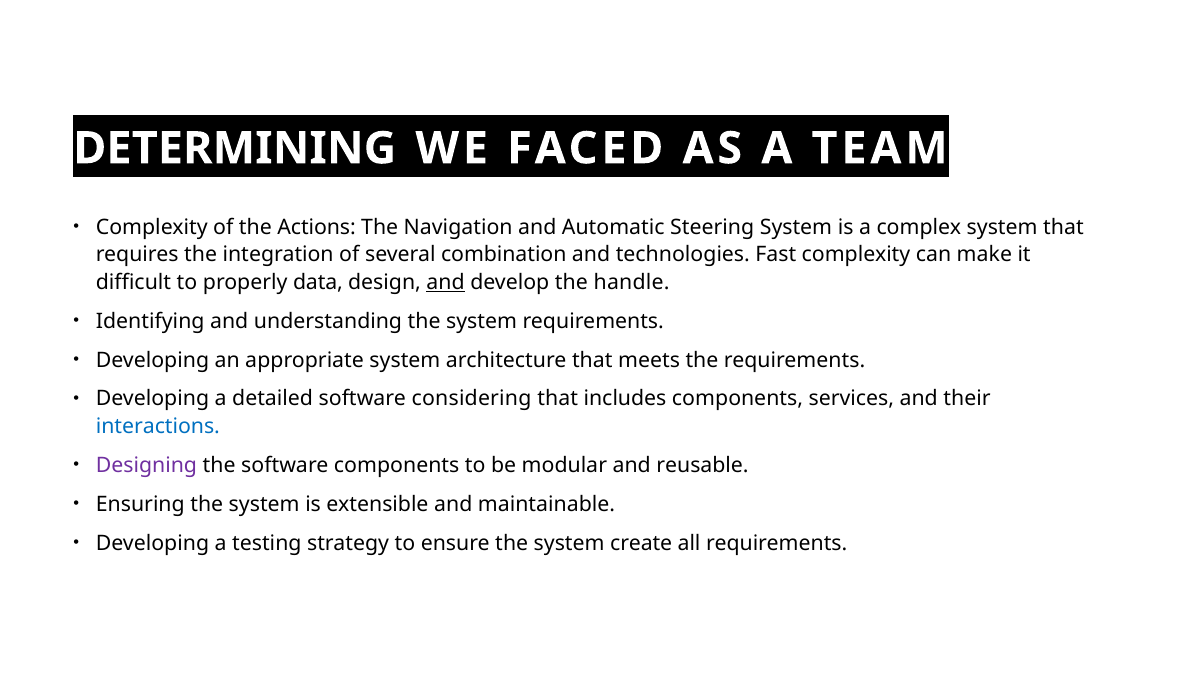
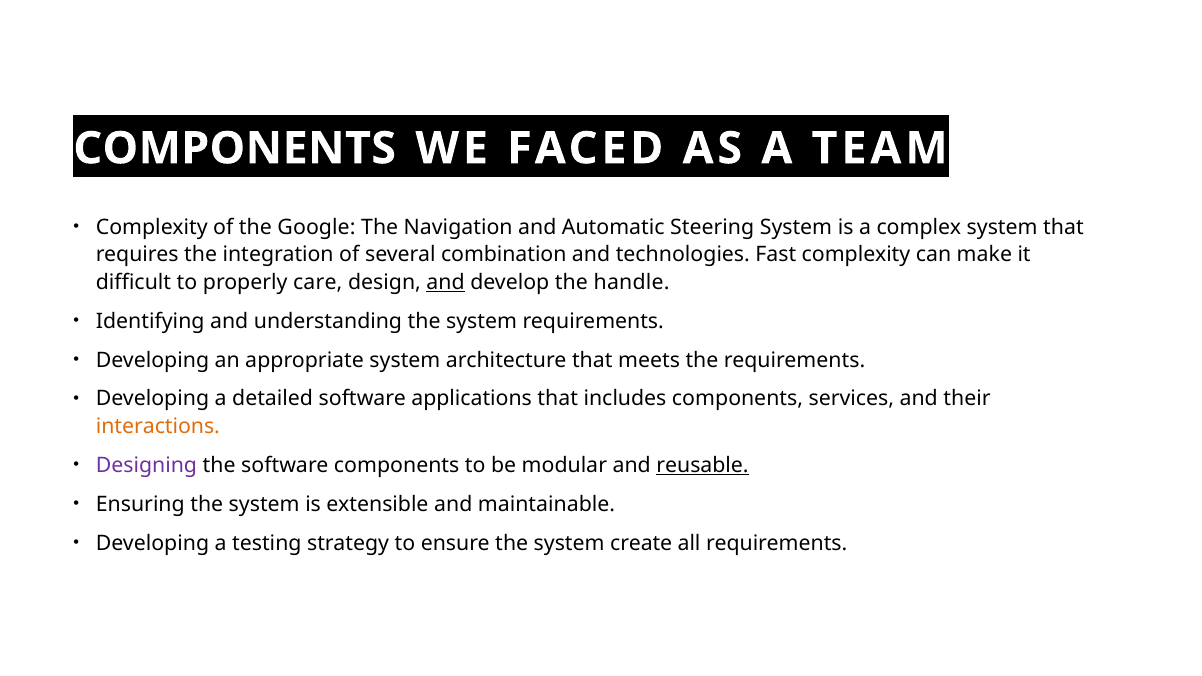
DETERMINING: DETERMINING -> COMPONENTS (235, 148)
Actions: Actions -> Google (317, 227)
data: data -> care (318, 283)
considering: considering -> applications (472, 399)
interactions colour: blue -> orange (158, 427)
reusable underline: none -> present (702, 465)
